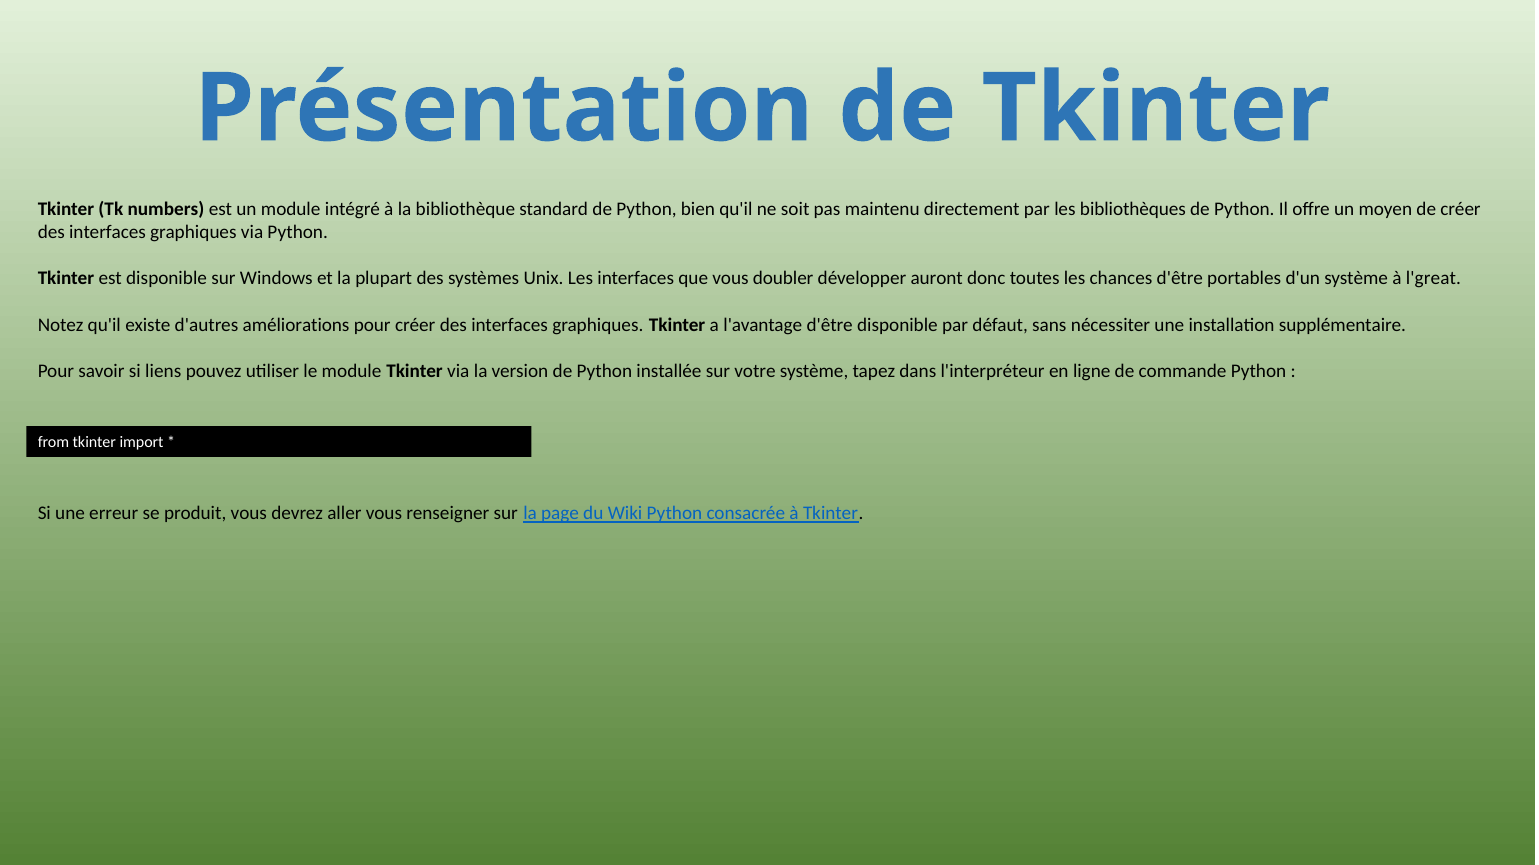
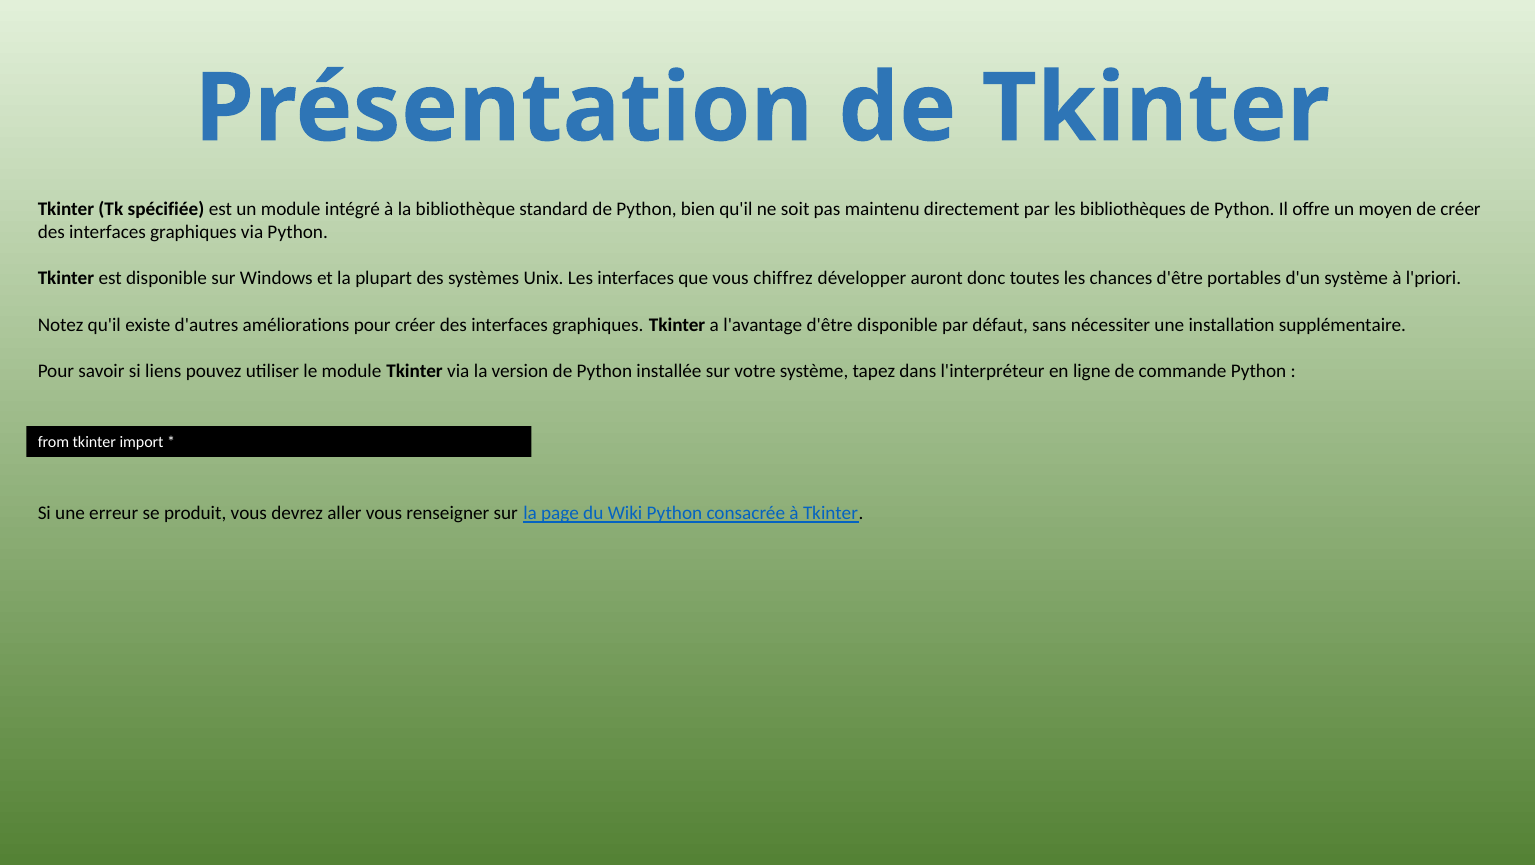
numbers: numbers -> spécifiée (166, 210)
doubler: doubler -> chiffrez (783, 279)
l'great: l'great -> l'priori (1433, 279)
